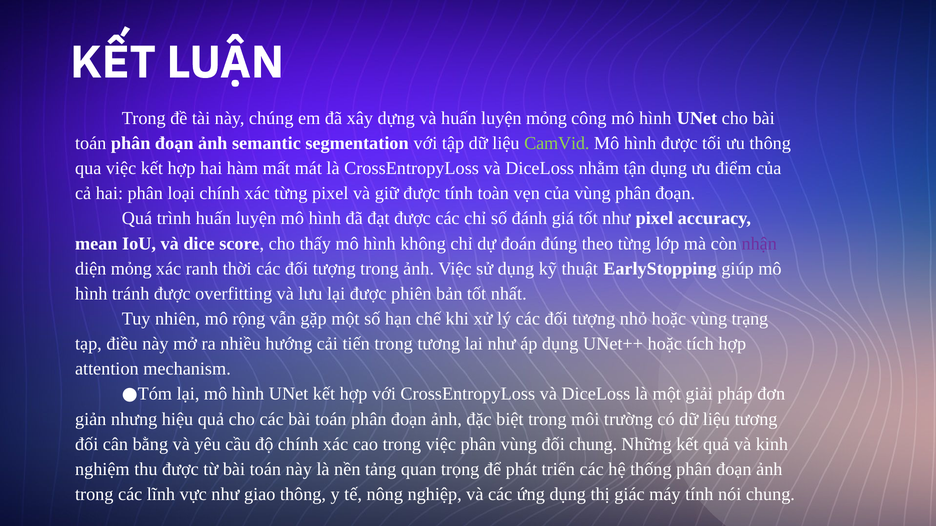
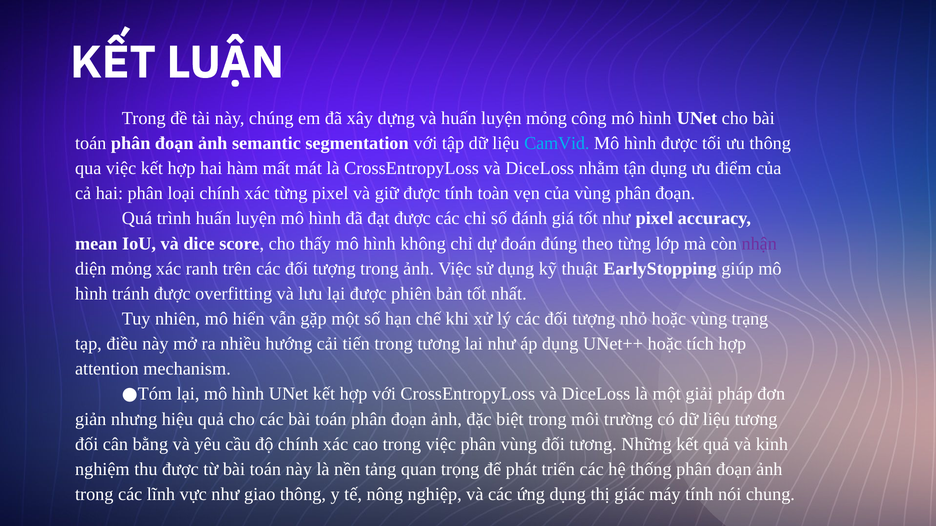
CamVid colour: light green -> light blue (557, 143)
thời: thời -> trên (237, 269)
rộng: rộng -> hiển (249, 319)
đối chung: chung -> tương (593, 445)
